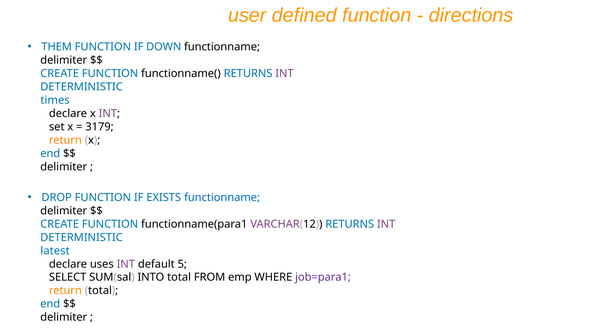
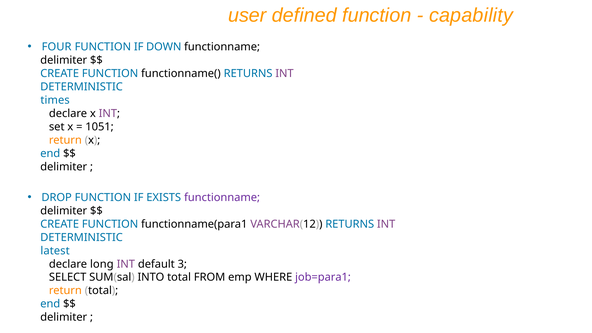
directions: directions -> capability (471, 15)
THEM: THEM -> FOUR (57, 47)
3179: 3179 -> 1051 (100, 127)
functionname colour: blue -> purple (222, 197)
uses: uses -> long (102, 264)
5: 5 -> 3 (182, 264)
